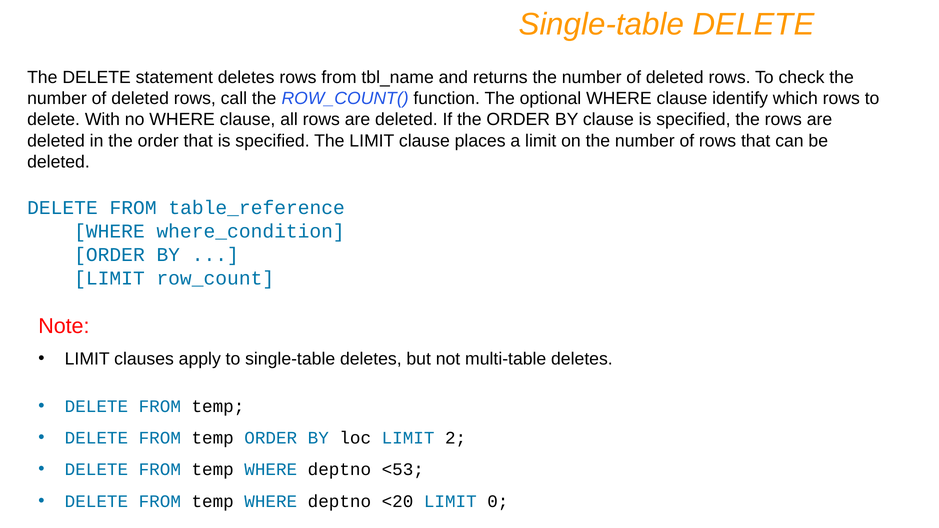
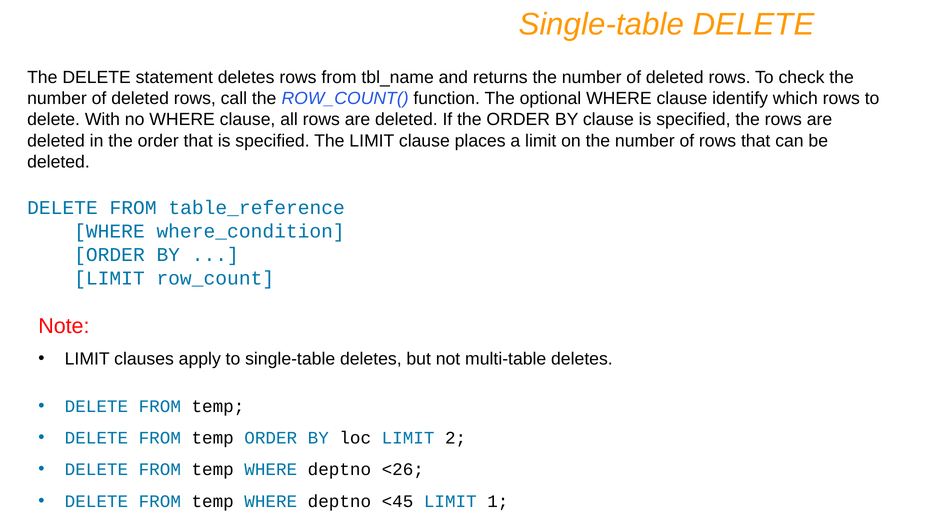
<53: <53 -> <26 (403, 470)
<20: <20 -> <45 (397, 501)
0: 0 -> 1 (498, 501)
